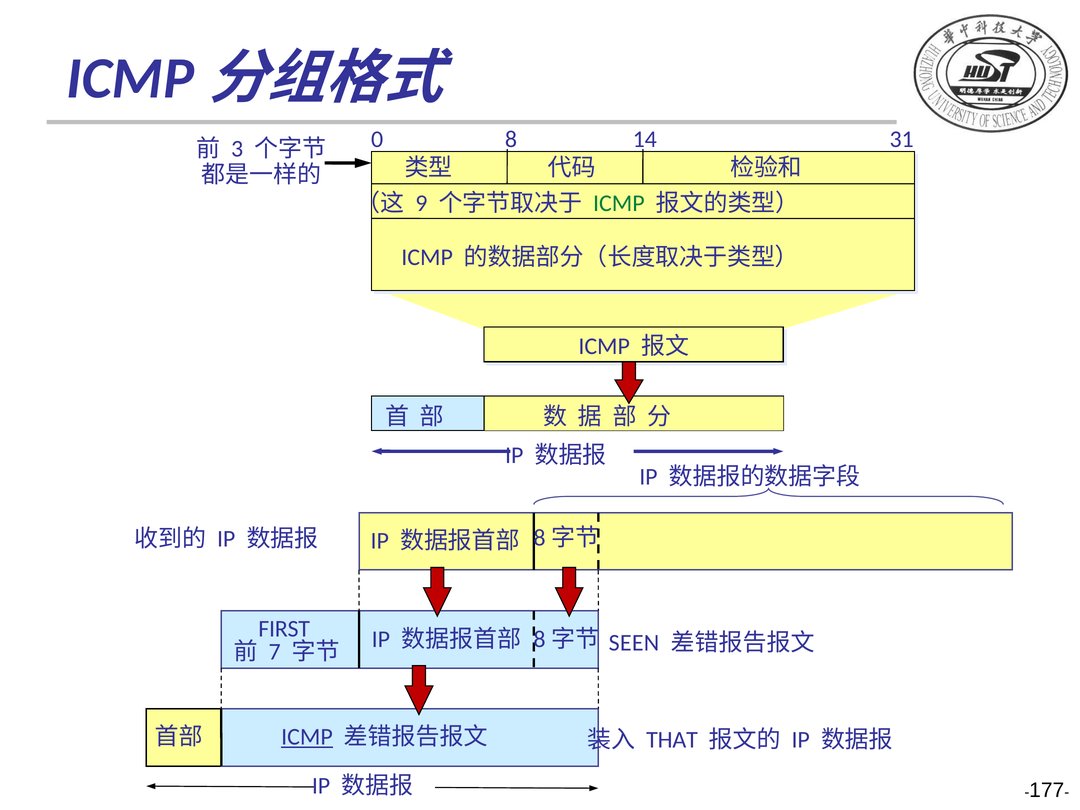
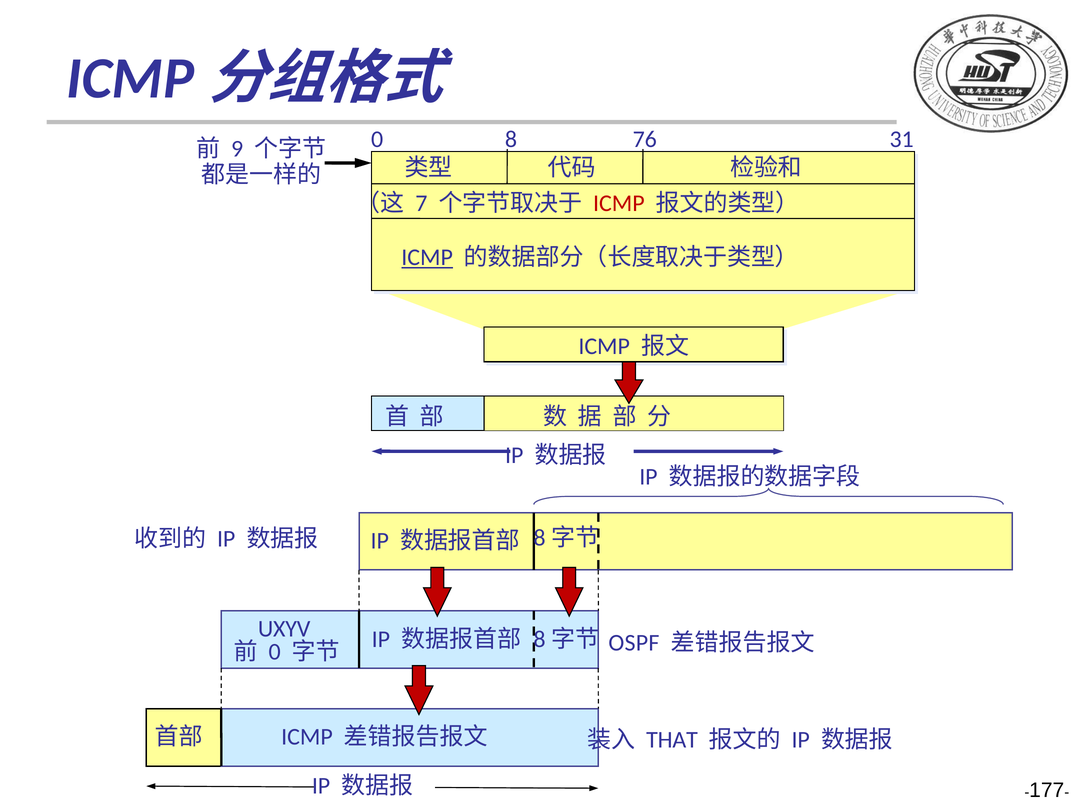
14: 14 -> 76 (645, 140)
3: 3 -> 9 (237, 149)
9: 9 -> 7 (421, 203)
ICMP colour: green -> red (619, 203)
ICMP underline: none -> present (427, 257)
FIRST: FIRST -> UXYV (284, 629)
SEEN: SEEN -> OSPF (634, 643)
7: 7 -> 0 (275, 652)
ICMP underline: present -> none (307, 737)
